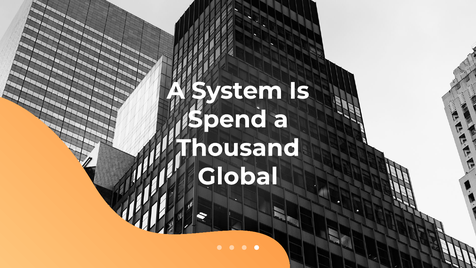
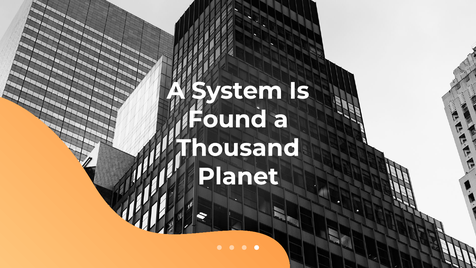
Spend: Spend -> Found (227, 119)
Global: Global -> Planet (238, 176)
